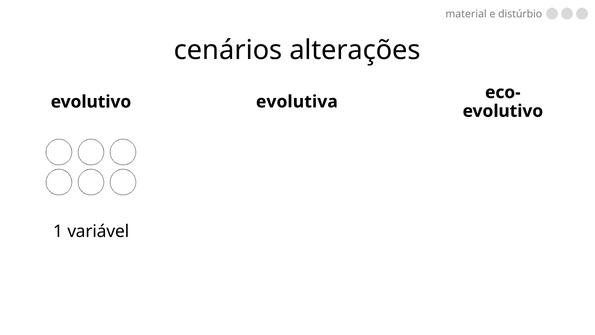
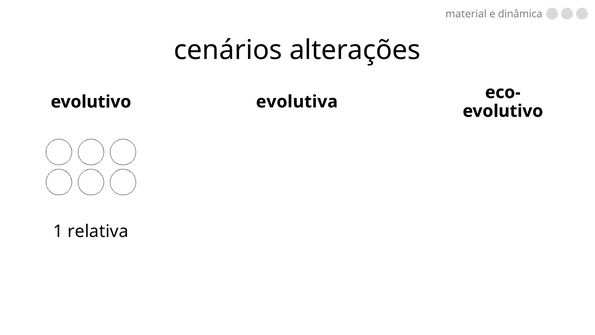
distúrbio: distúrbio -> dinâmica (520, 14)
variável: variável -> relativa (98, 231)
